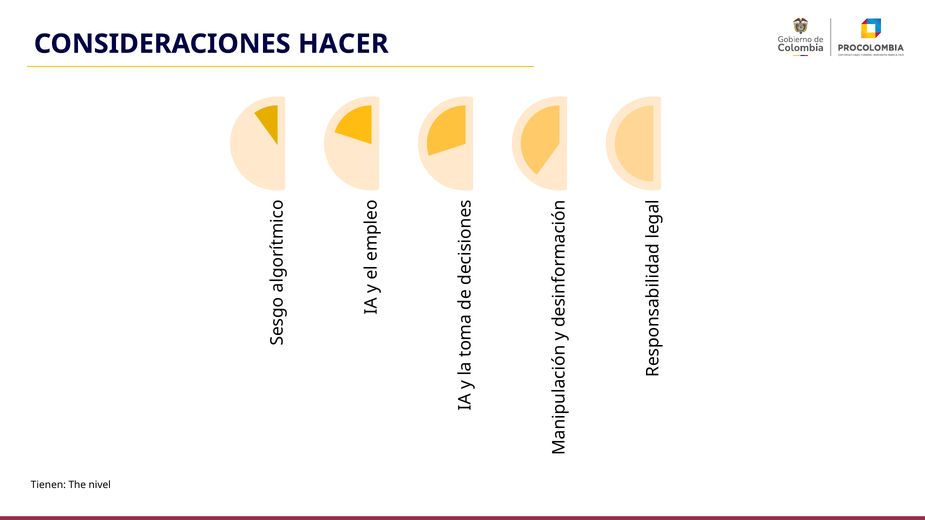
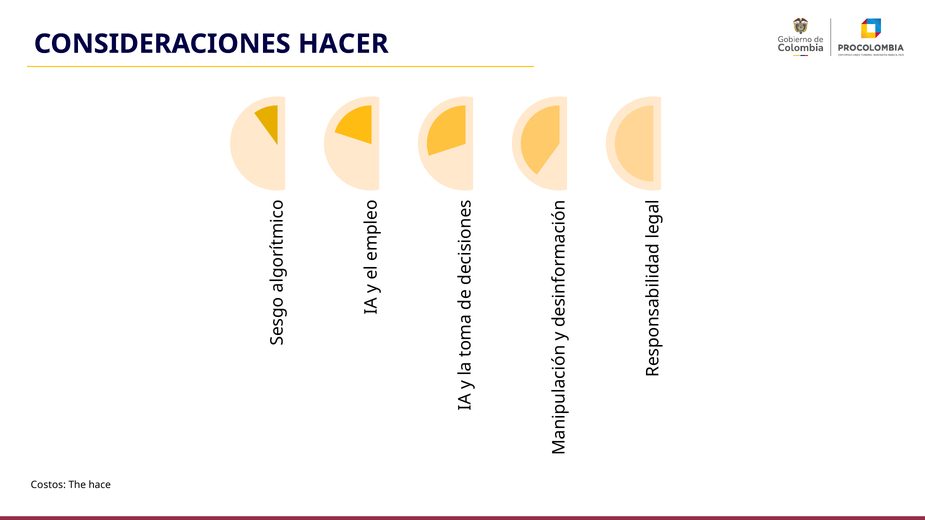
Tienen: Tienen -> Costos (48, 485)
nivel: nivel -> hace (100, 485)
